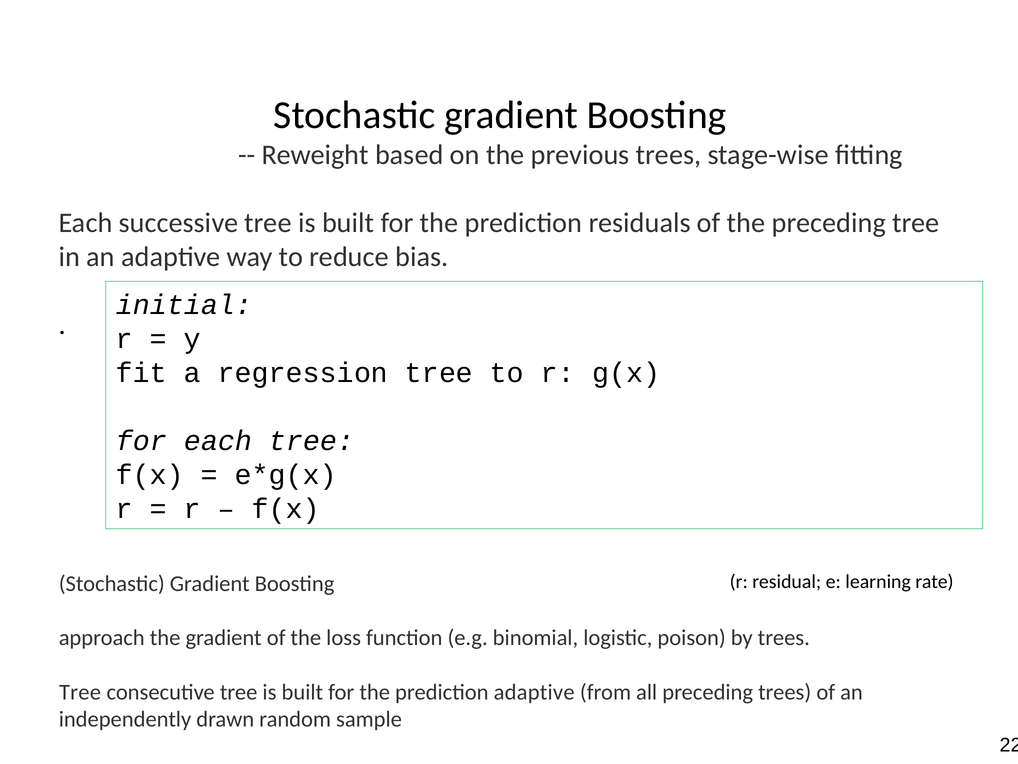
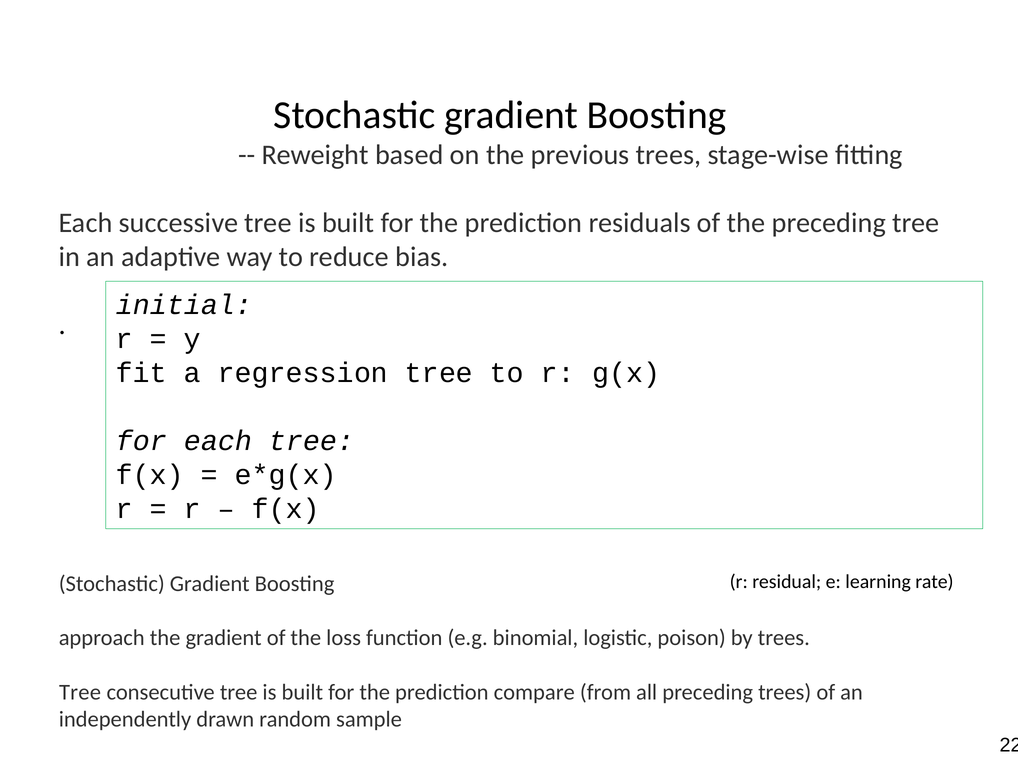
prediction adaptive: adaptive -> compare (534, 692)
